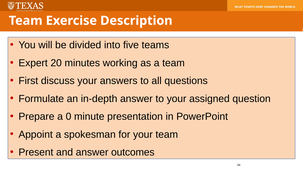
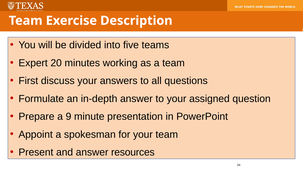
0: 0 -> 9 (68, 116)
outcomes: outcomes -> resources (133, 152)
